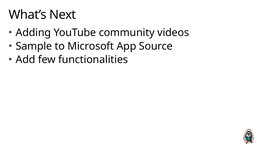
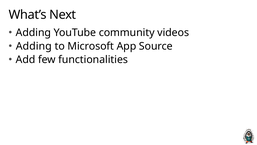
Sample: Sample -> Adding (34, 46)
